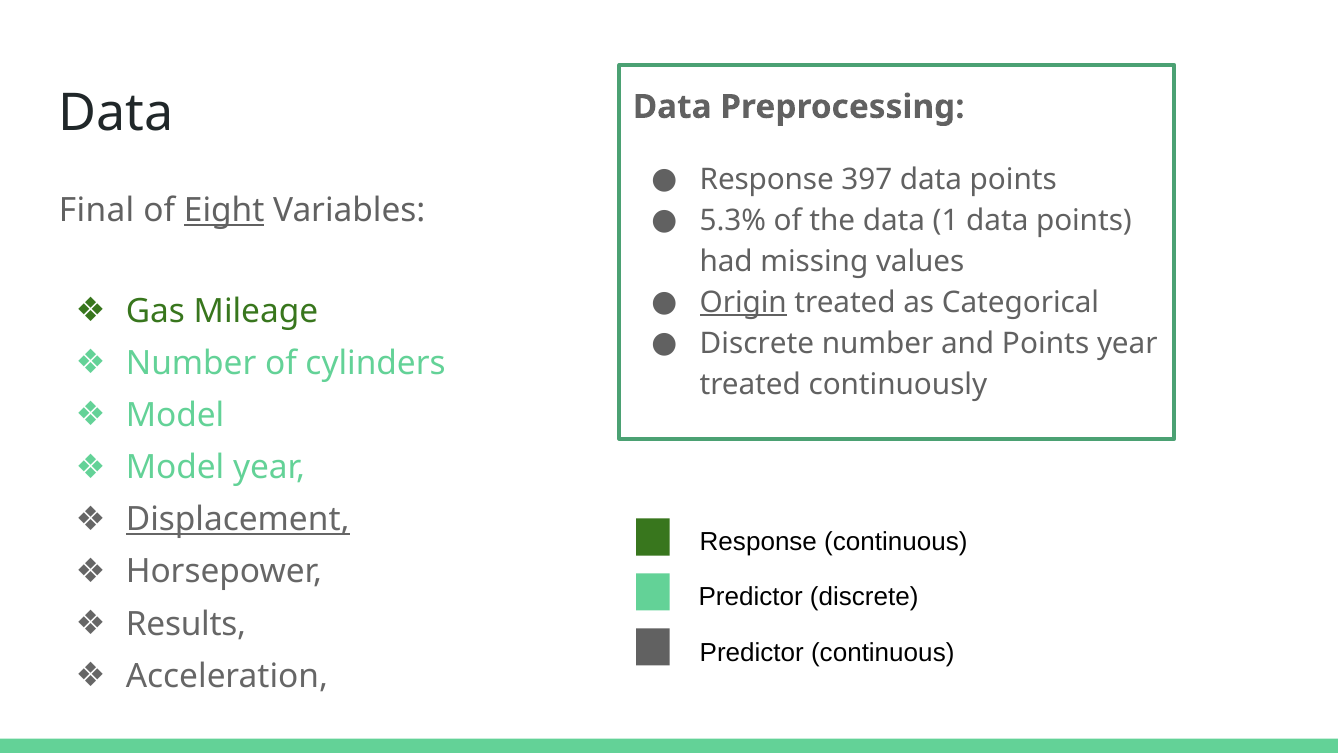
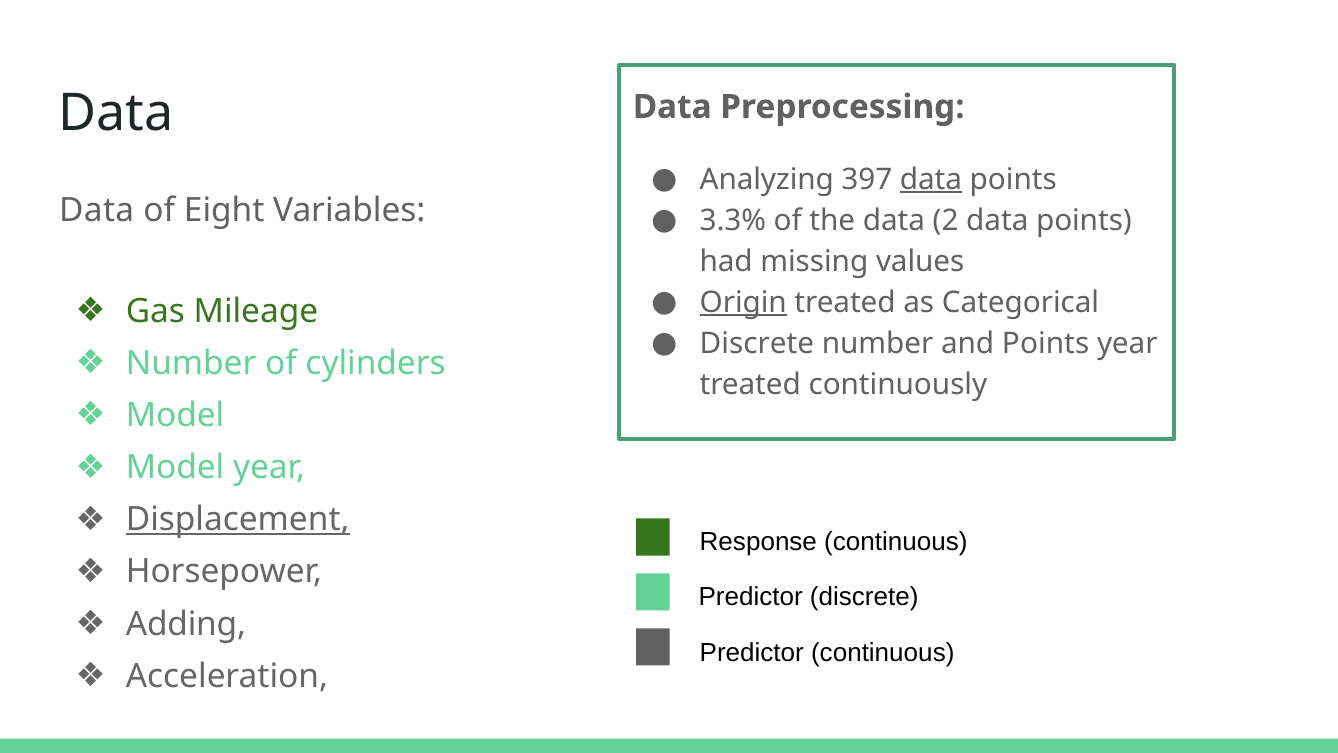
Response: Response -> Analyzing (767, 180)
data underline: none -> present (931, 180)
Final: Final -> Data (97, 210)
Eight underline: present -> none (224, 210)
5.3%: 5.3% -> 3.3% (733, 221)
1: 1 -> 2 (946, 221)
Results: Results -> Adding (186, 624)
